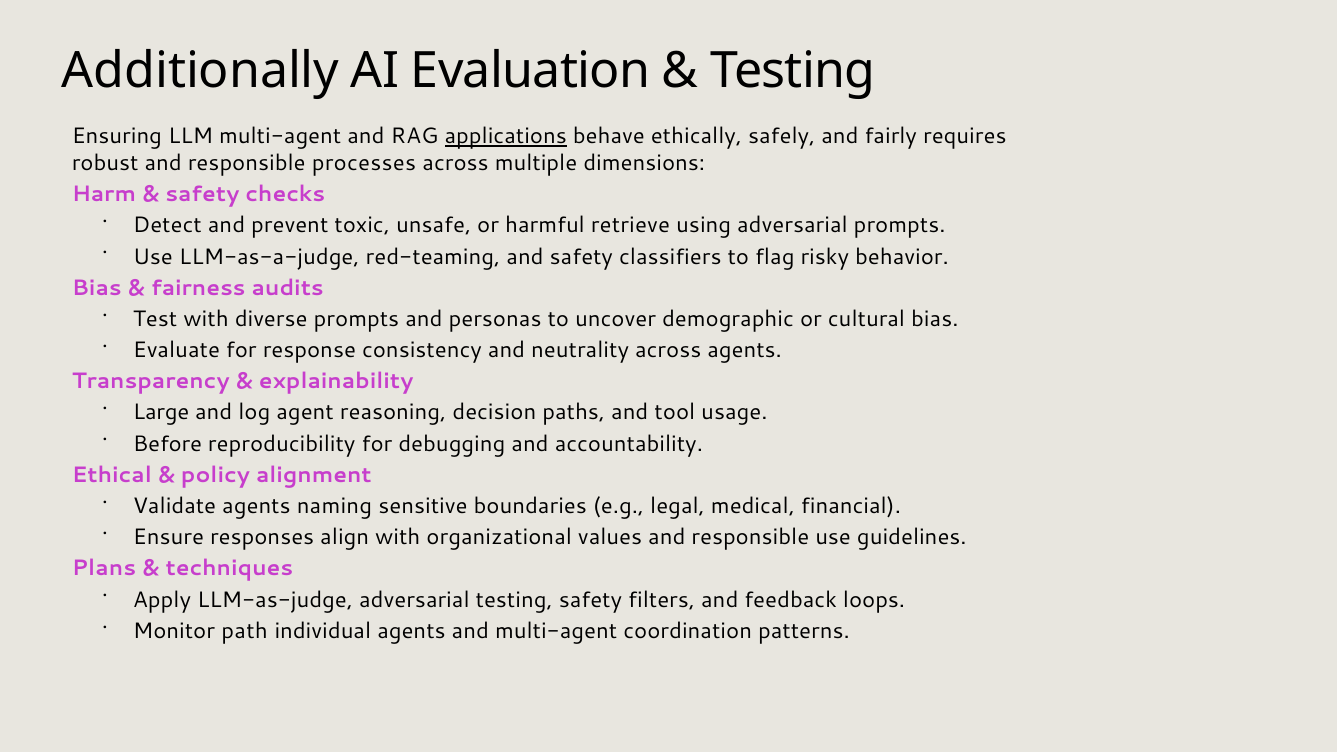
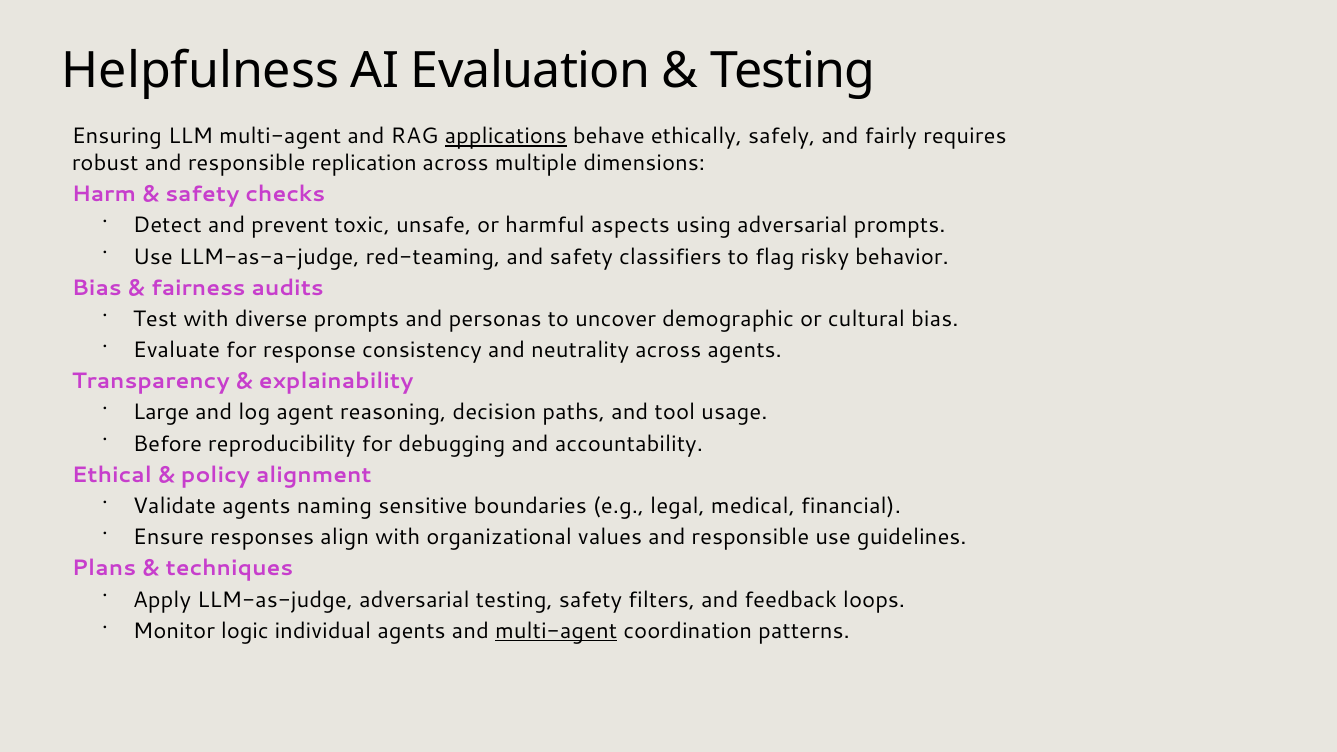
Additionally: Additionally -> Helpfulness (201, 71)
processes: processes -> replication (364, 163)
retrieve: retrieve -> aspects (630, 225)
path: path -> logic (245, 631)
multi-agent underline: none -> present (556, 631)
